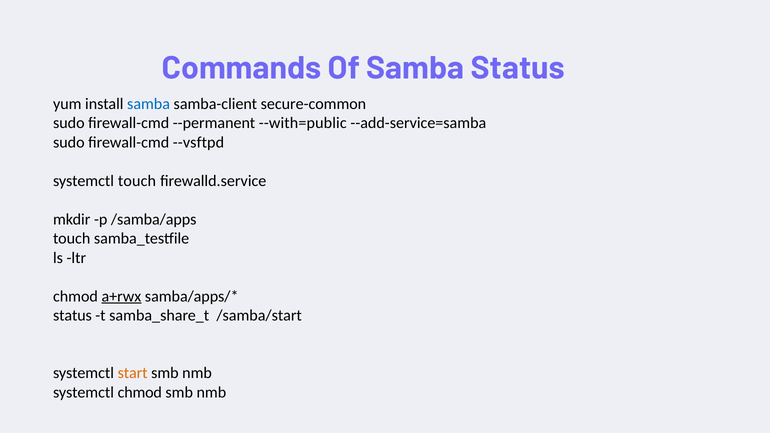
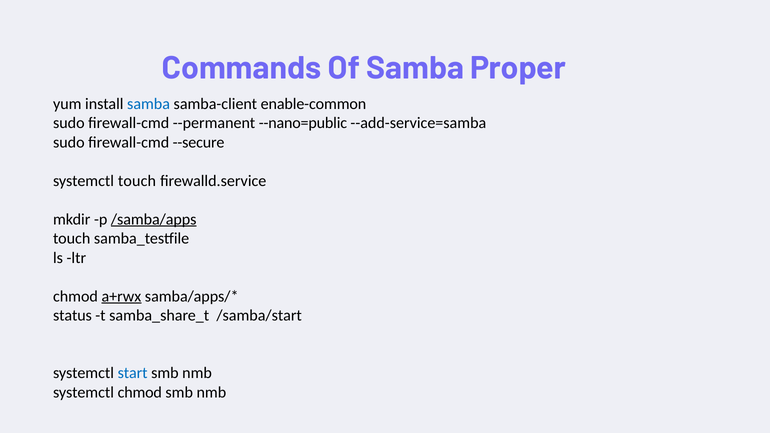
Samba Status: Status -> Proper (518, 68)
secure-common: secure-common -> enable-common (313, 104)
--with=public: --with=public -> --nano=public (303, 123)
--vsftpd: --vsftpd -> --secure (199, 142)
/samba/apps underline: none -> present (154, 219)
start colour: orange -> blue (133, 373)
